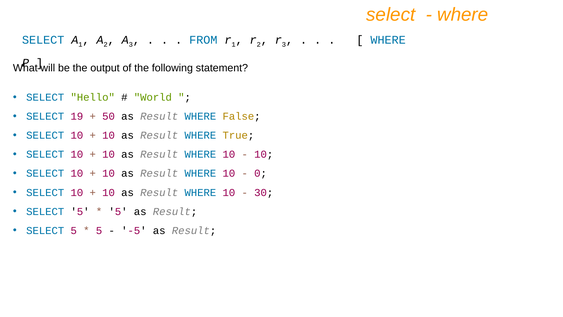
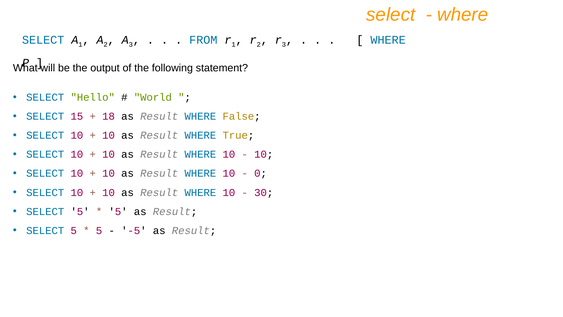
19: 19 -> 15 (77, 116)
50: 50 -> 18 (109, 116)
